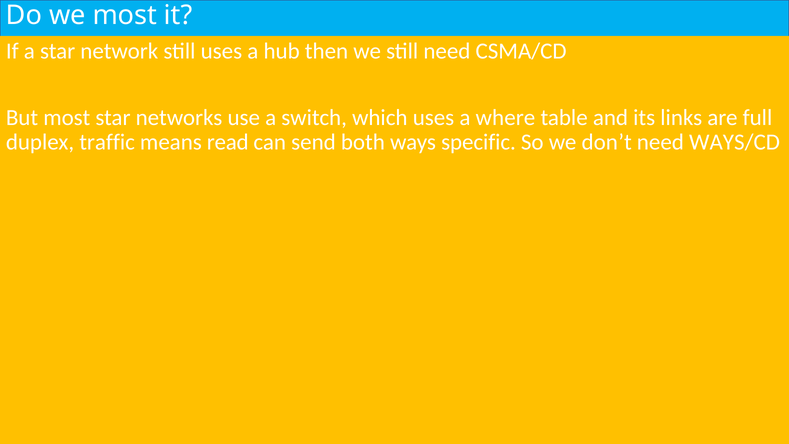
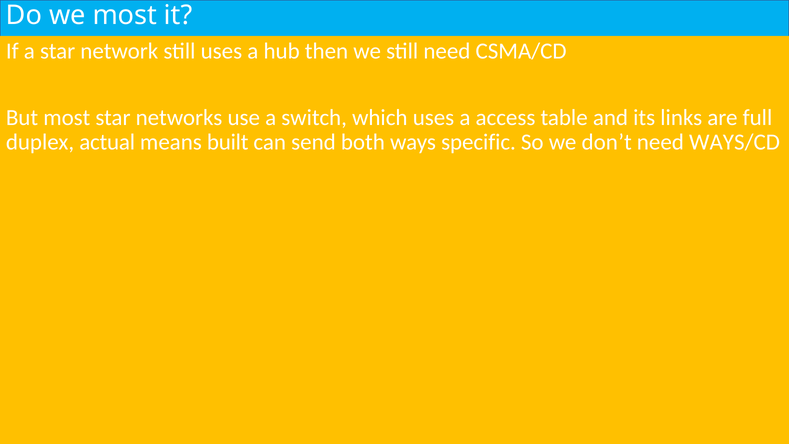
where: where -> access (505, 117)
traffic: traffic -> actual (107, 142)
read: read -> built (228, 142)
